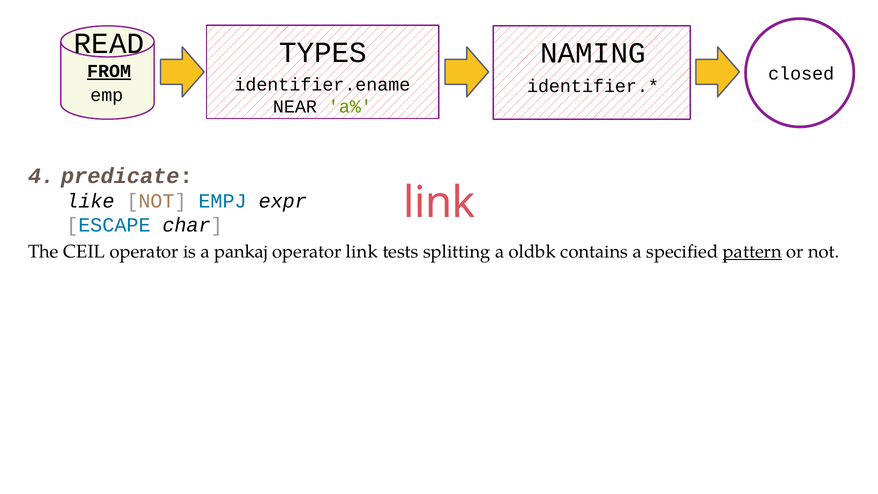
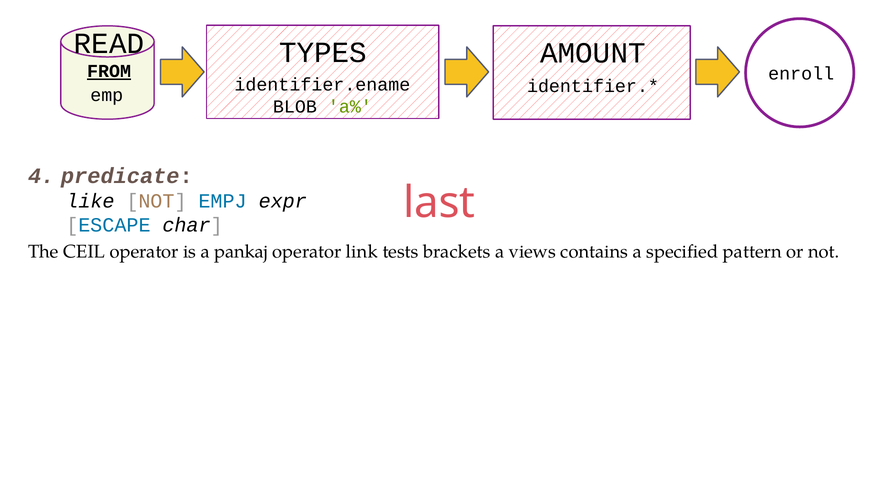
NAMING: NAMING -> AMOUNT (593, 53)
closed: closed -> enroll (801, 74)
NEAR: NEAR -> BLOB (295, 107)
link: link -> last (439, 203)
splitting: splitting -> brackets (457, 251)
oldbk: oldbk -> views (532, 251)
pattern underline: present -> none (752, 251)
